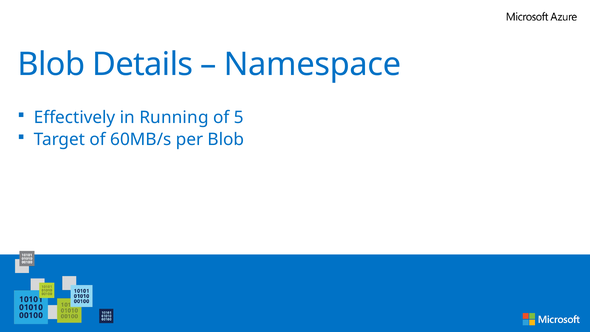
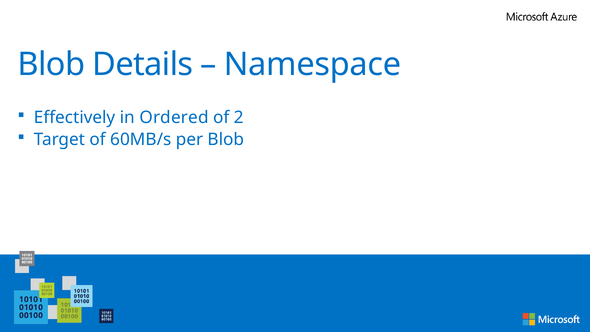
Running: Running -> Ordered (174, 118)
5: 5 -> 2 (239, 118)
